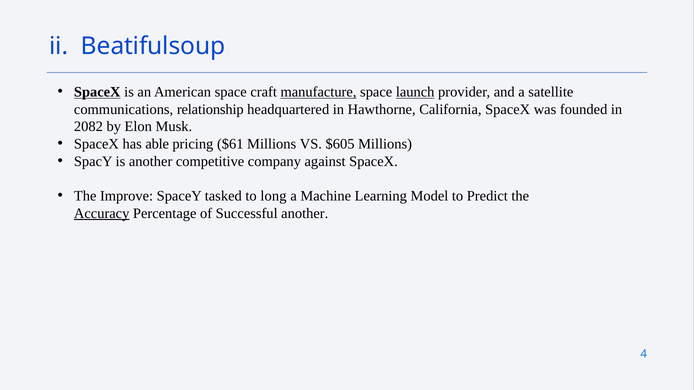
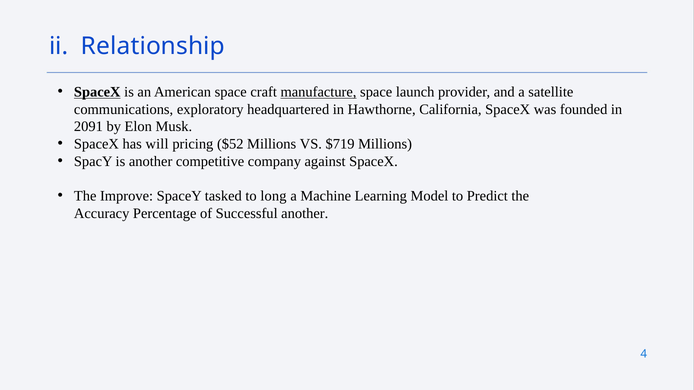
Beatifulsoup: Beatifulsoup -> Relationship (153, 46)
launch underline: present -> none (415, 92)
relationship: relationship -> exploratory (210, 109)
2082: 2082 -> 2091 (88, 127)
able: able -> will (157, 144)
$61: $61 -> $52 (230, 144)
$605: $605 -> $719 (340, 144)
Accuracy underline: present -> none (102, 214)
